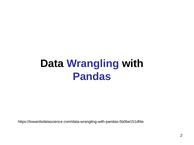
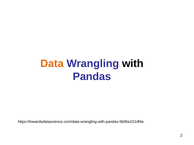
Data colour: black -> orange (52, 64)
